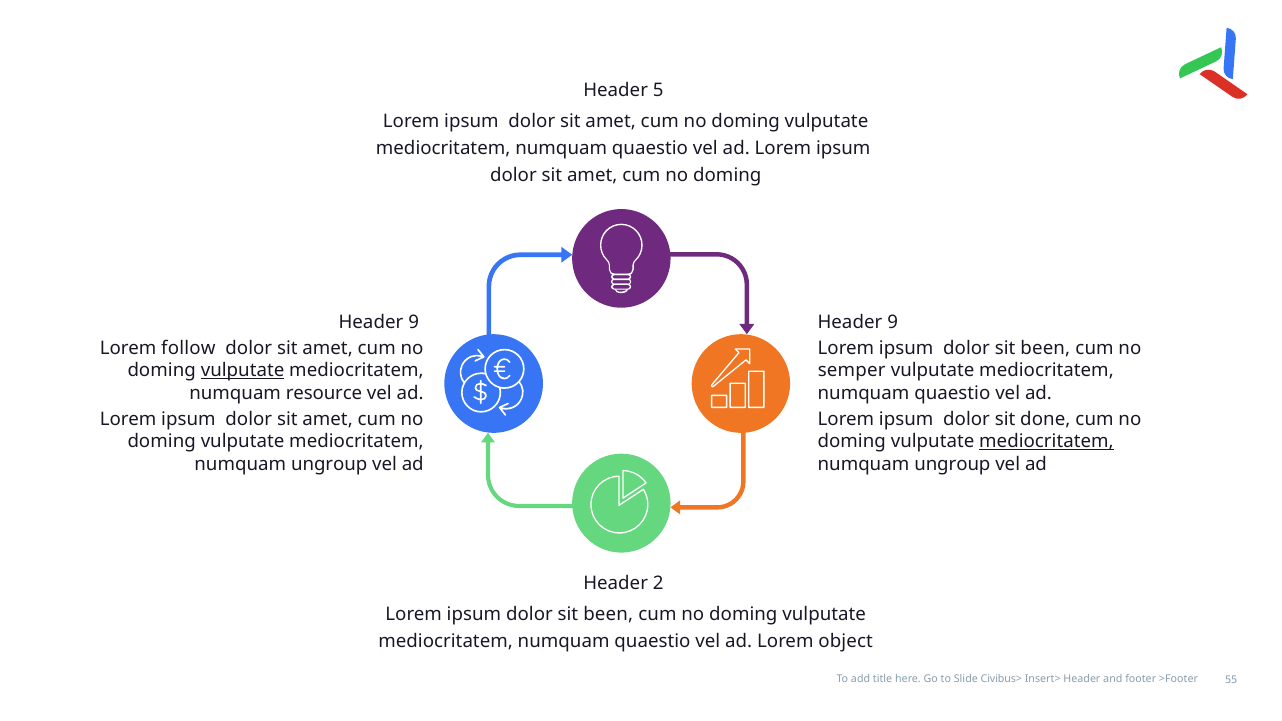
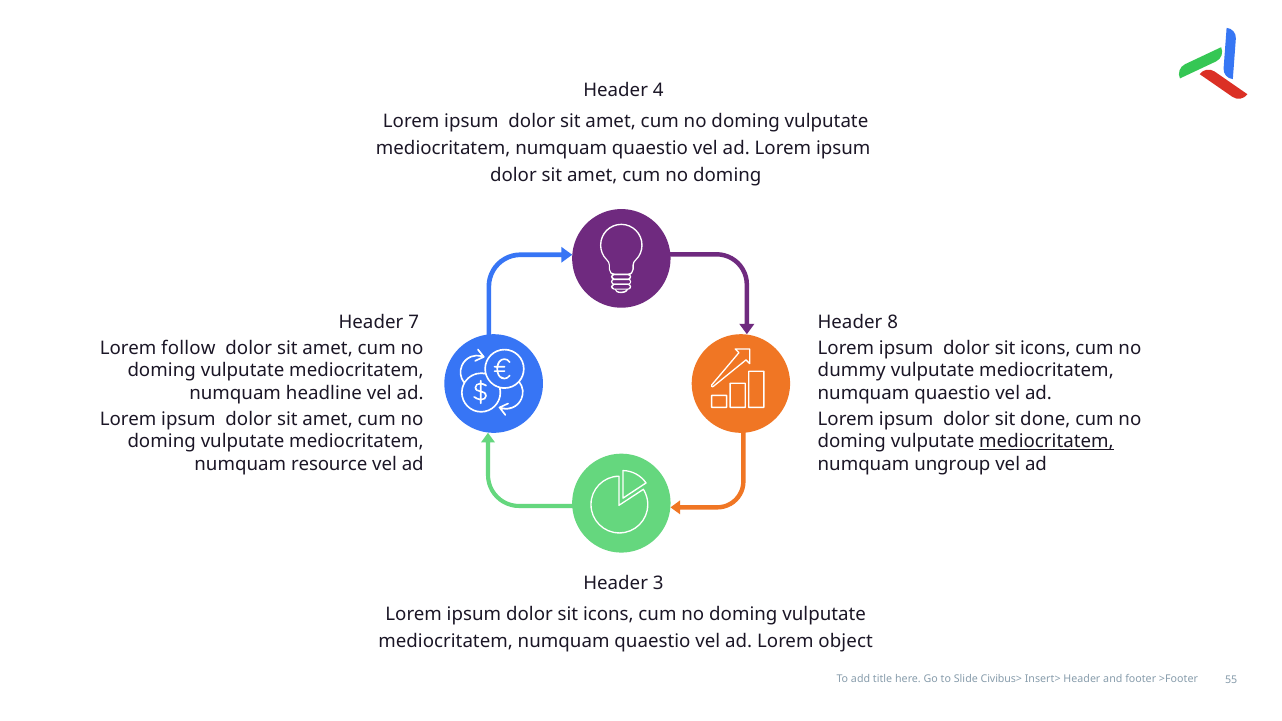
5: 5 -> 4 (658, 91)
9: 9 -> 7 (414, 322)
9: 9 -> 8 (893, 322)
been: been -> icons (1045, 348)
vulputate underline: present -> none (243, 371)
semper: semper -> dummy (852, 371)
resource: resource -> headline (324, 393)
ungroup: ungroup -> resource (329, 464)
2: 2 -> 3 (658, 584)
been: been -> icons (608, 614)
